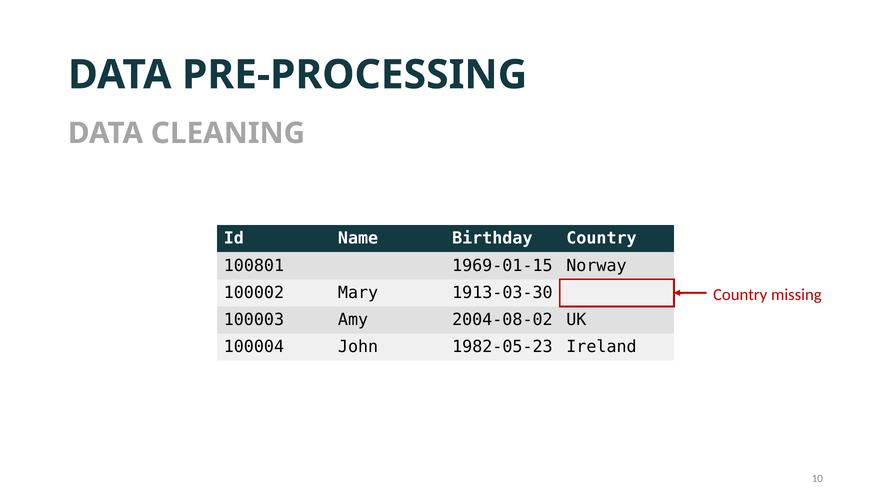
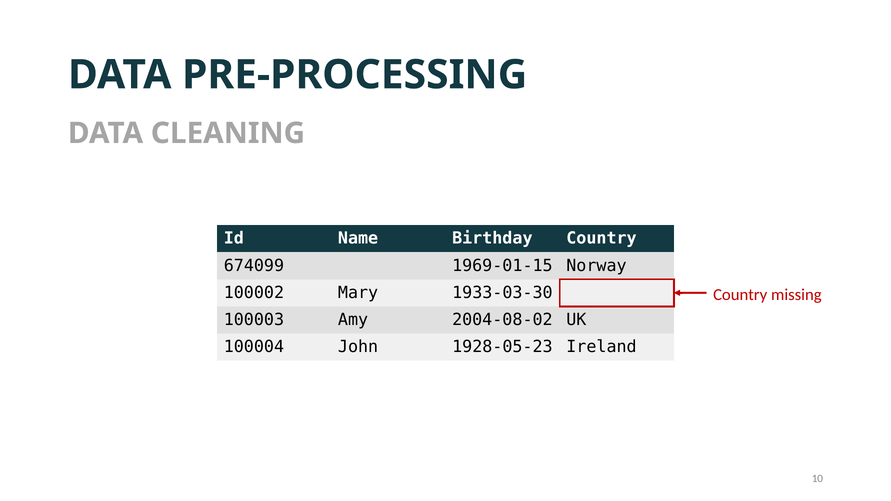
100801: 100801 -> 674099 (254, 266)
1913-03-30: 1913-03-30 -> 1933-03-30 (502, 293)
1982-05-23: 1982-05-23 -> 1928-05-23 (502, 347)
